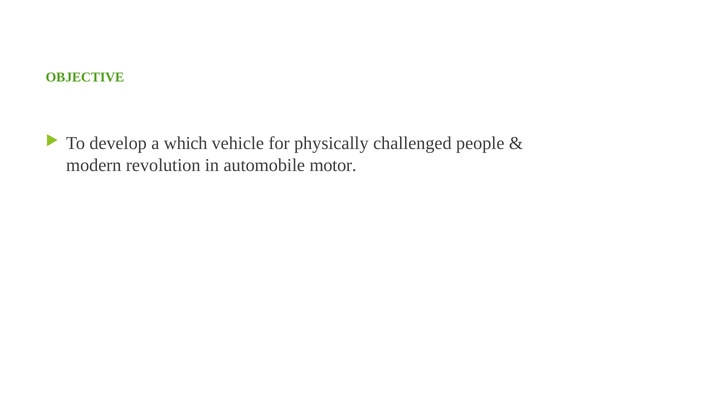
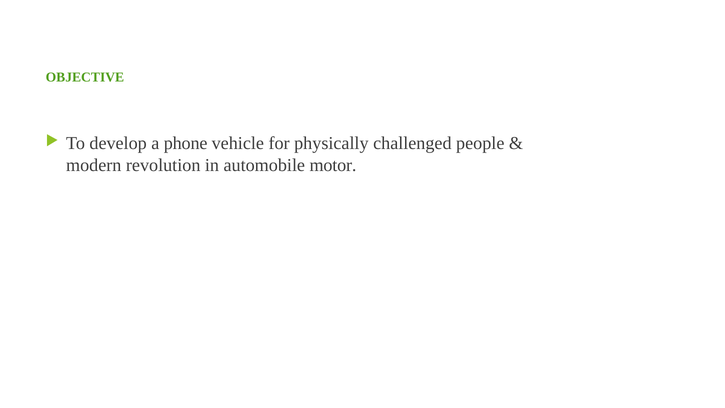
which: which -> phone (186, 143)
